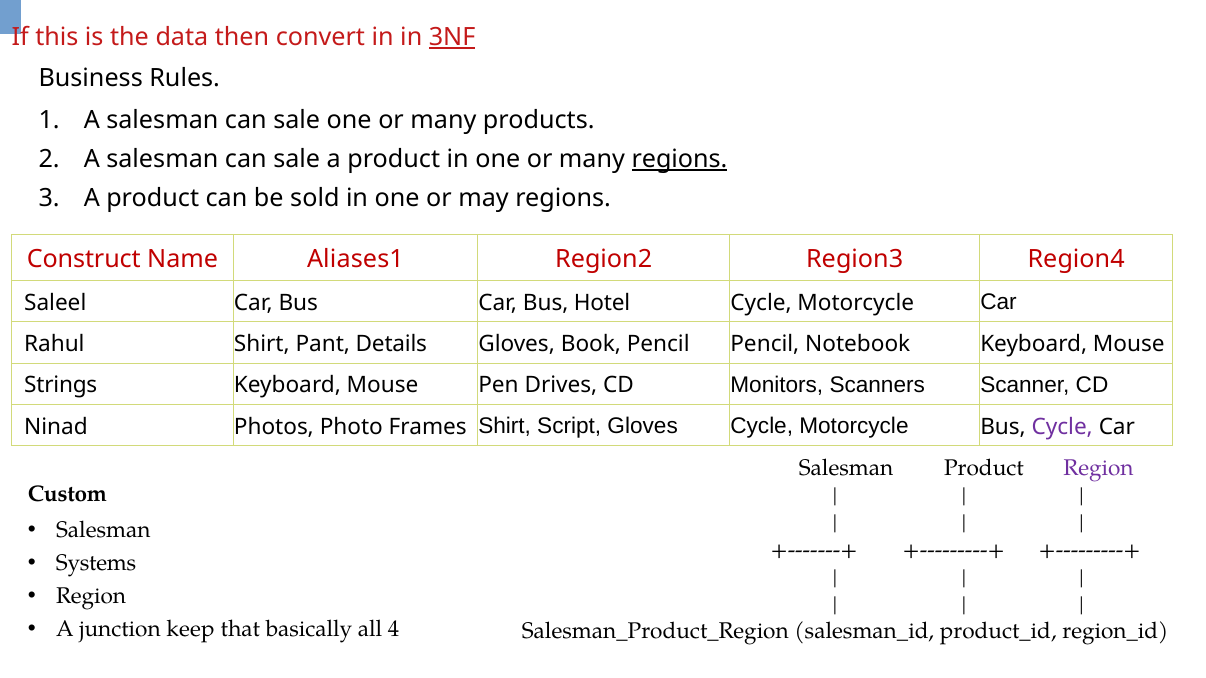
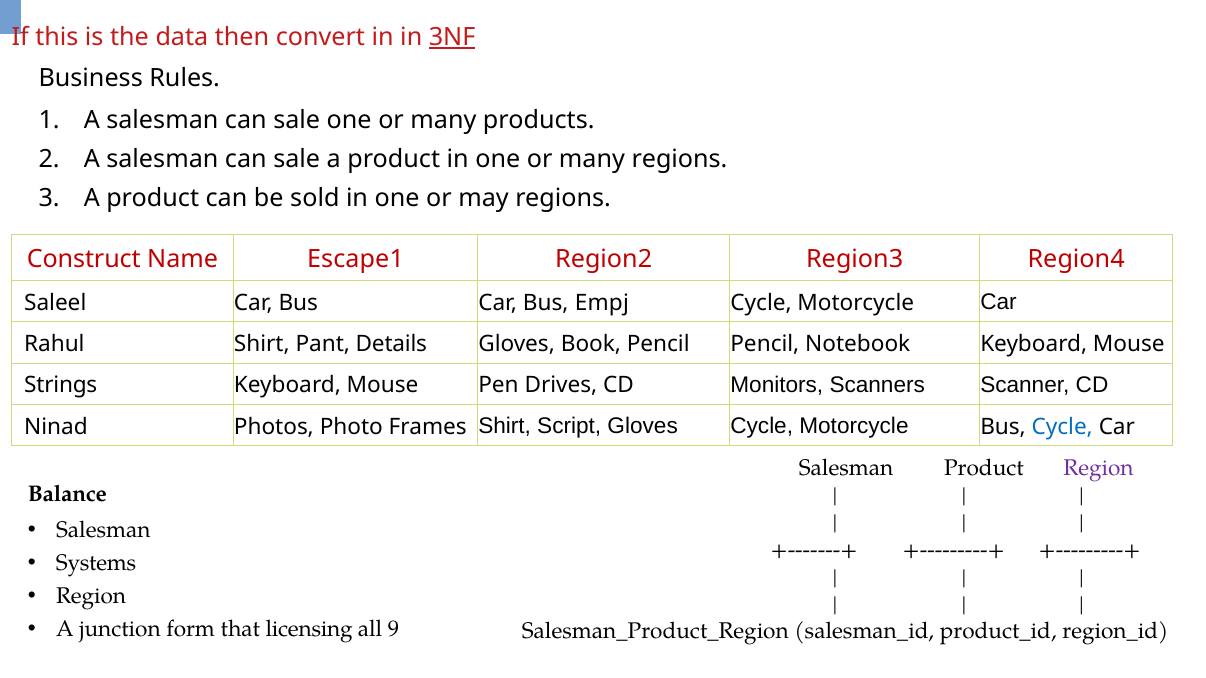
regions underline: present -> none (679, 159)
Aliases1: Aliases1 -> Escape1 (355, 260)
Hotel: Hotel -> Empj (602, 303)
Cycle colour: purple -> blue (1062, 427)
Custom: Custom -> Balance (67, 494)
keep: keep -> form (191, 630)
basically: basically -> licensing (309, 630)
4: 4 -> 9 (394, 630)
